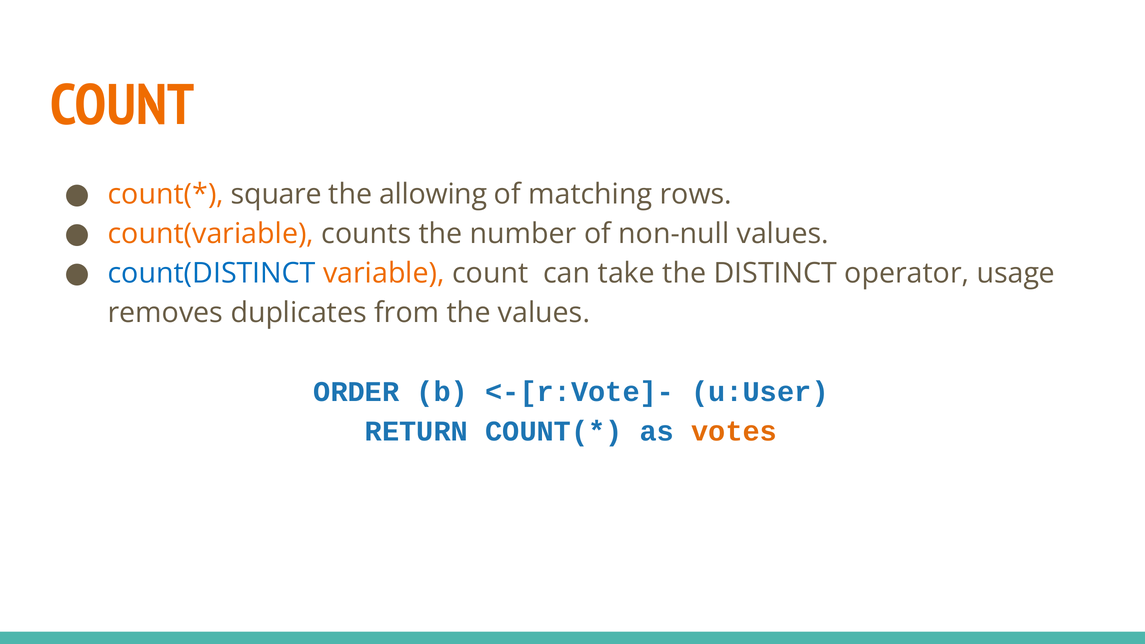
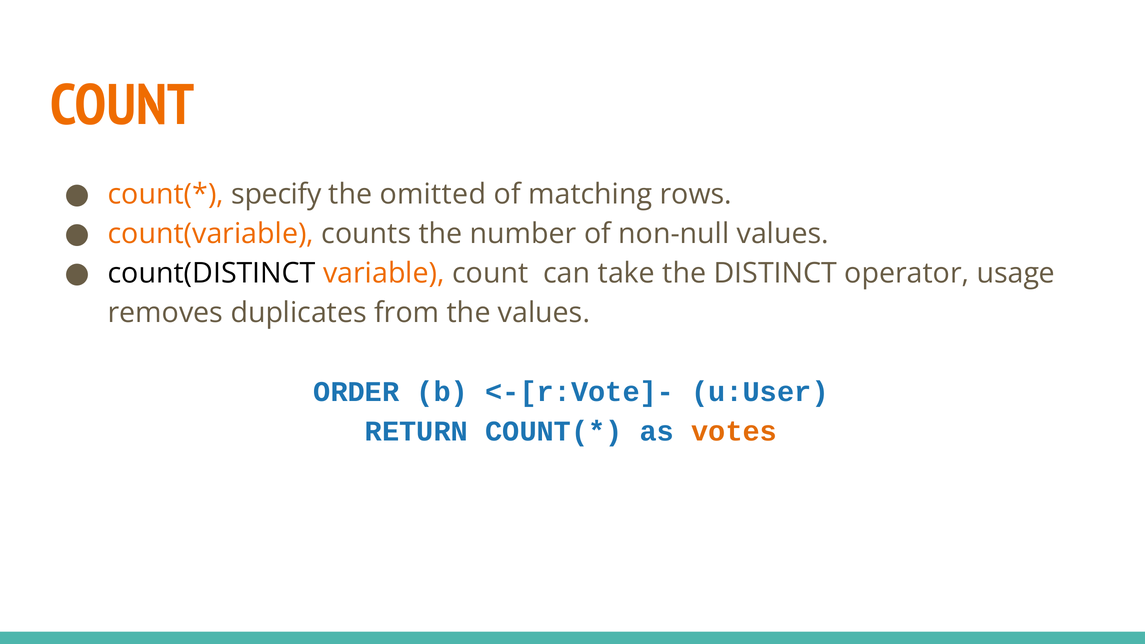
square: square -> specify (276, 194)
allowing: allowing -> omitted (433, 194)
count(DISTINCT colour: blue -> black (212, 273)
